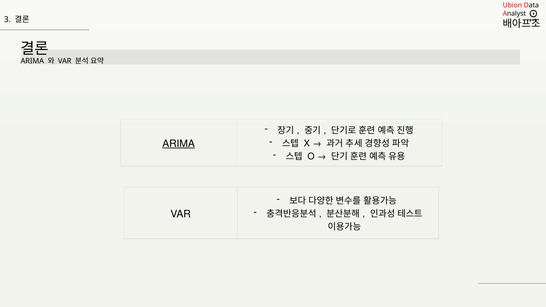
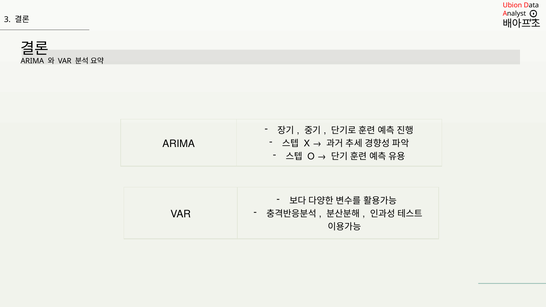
ARIMA underline: present -> none (179, 144)
